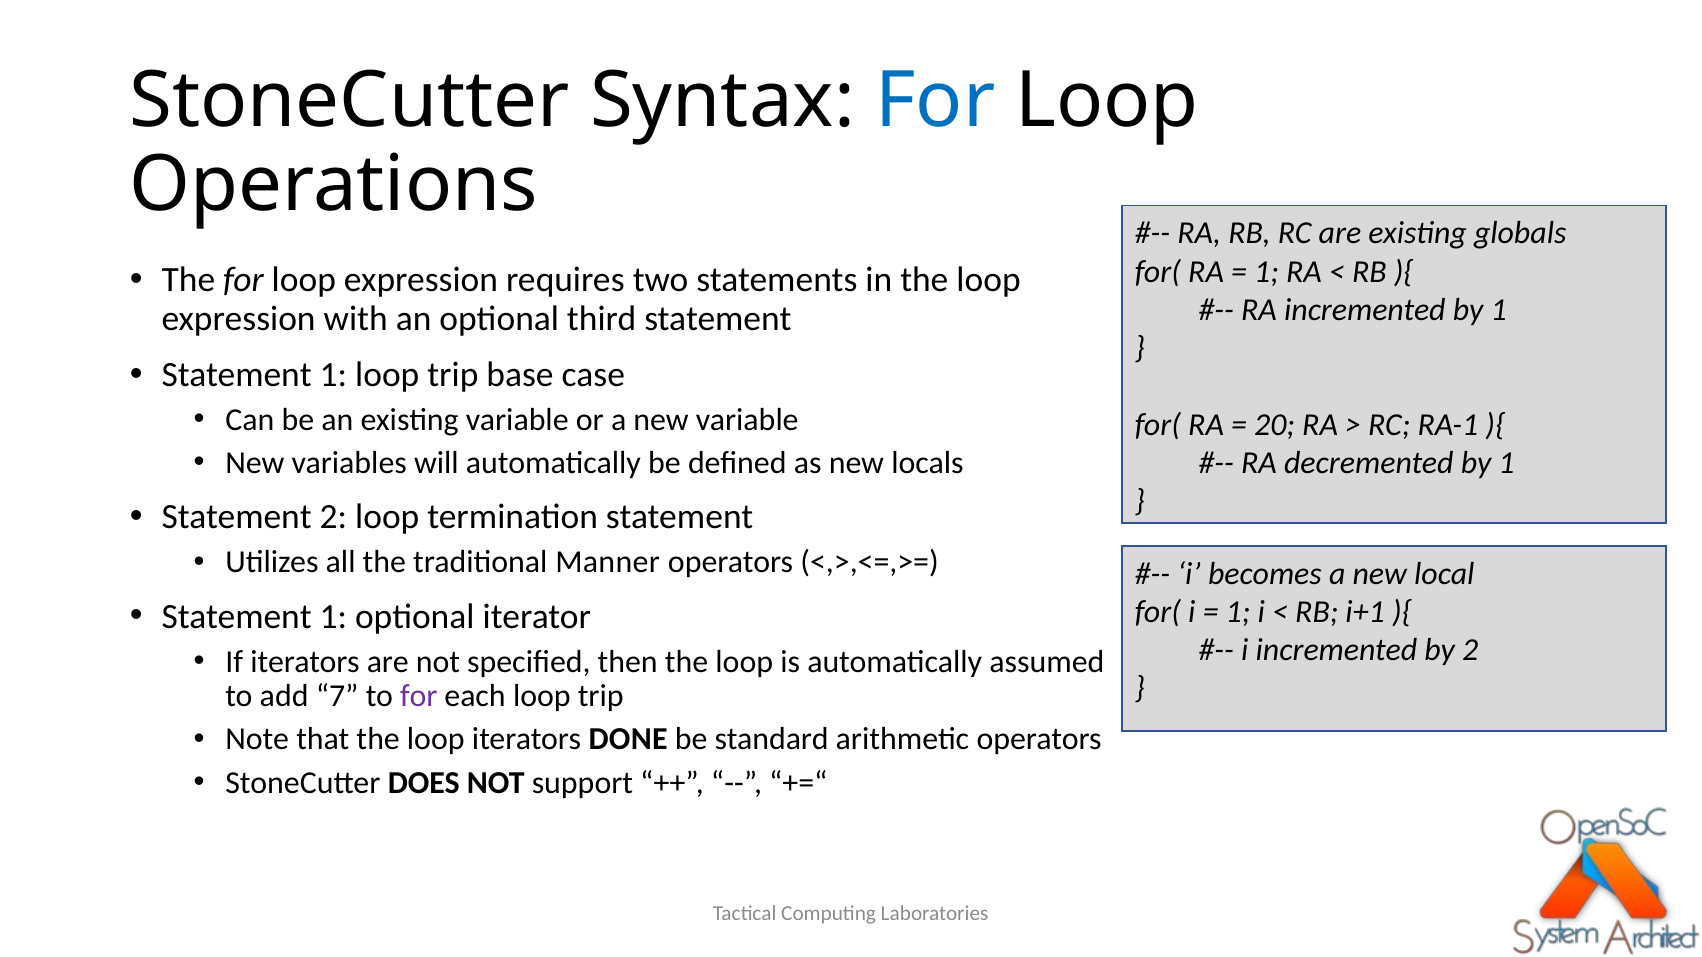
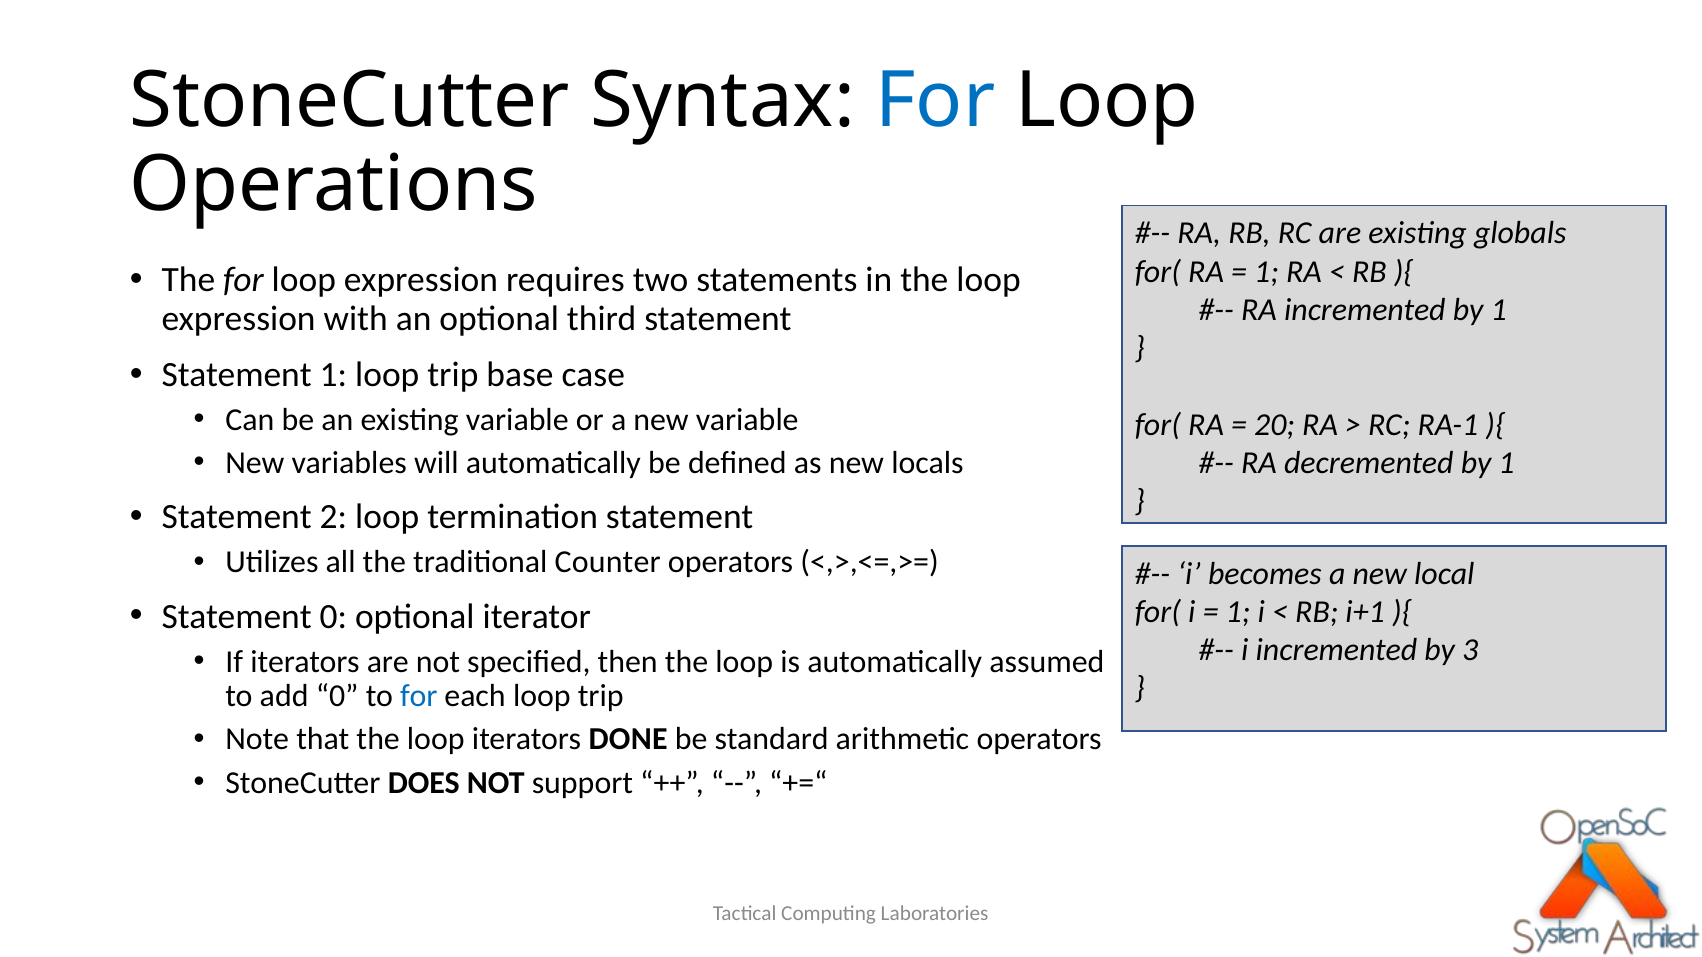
Manner: Manner -> Counter (608, 562)
1: 1 -> 0 (333, 617)
by 2: 2 -> 3 (1470, 650)
add 7: 7 -> 0 (337, 696)
for colour: purple -> blue (419, 696)
